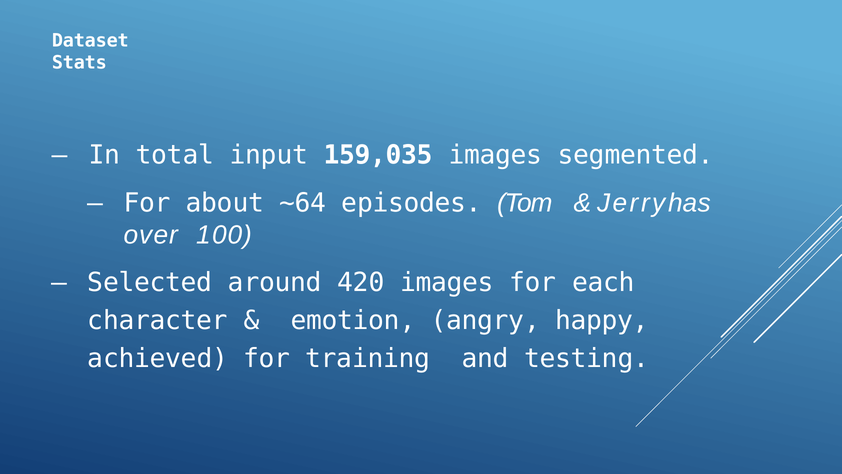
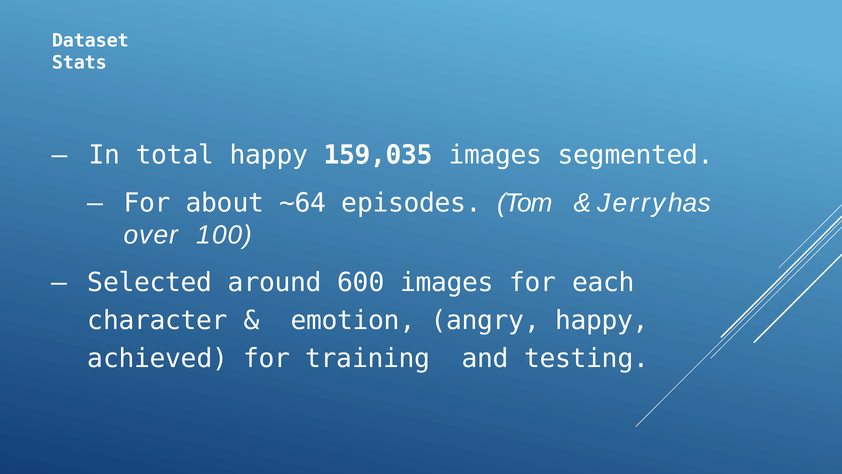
total input: input -> happy (269, 155)
420: 420 -> 600 (361, 282)
